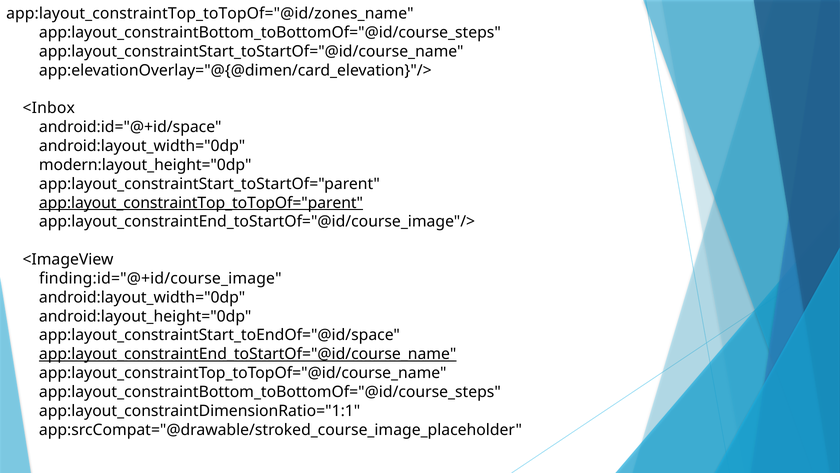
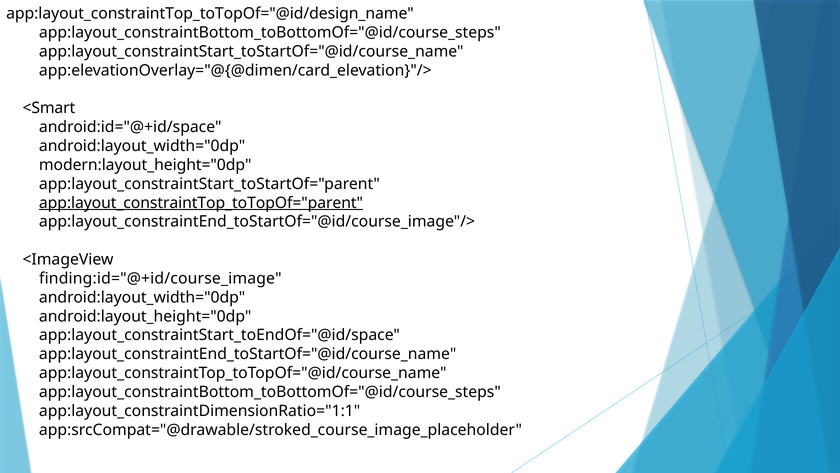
app:layout_constraintTop_toTopOf="@id/zones_name: app:layout_constraintTop_toTopOf="@id/zones_name -> app:layout_constraintTop_toTopOf="@id/design_name (210, 14)
<Inbox: <Inbox -> <Smart (49, 108)
app:layout_constraintEnd_toStartOf="@id/course_name underline: present -> none (248, 354)
